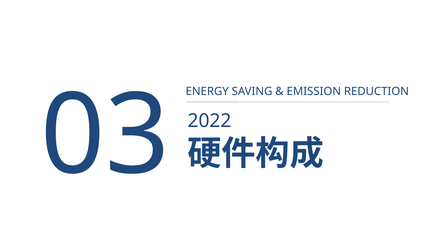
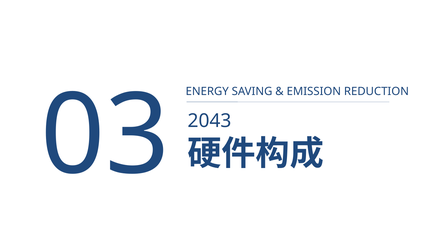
2022: 2022 -> 2043 (209, 121)
